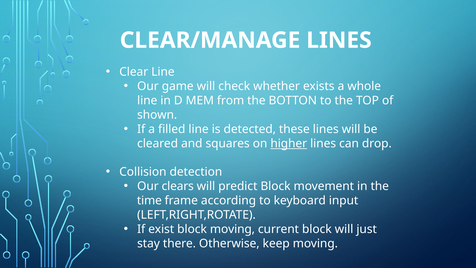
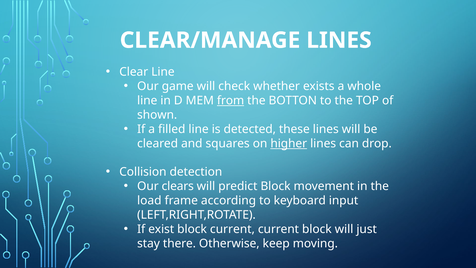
from underline: none -> present (231, 100)
time: time -> load (149, 200)
block moving: moving -> current (232, 229)
